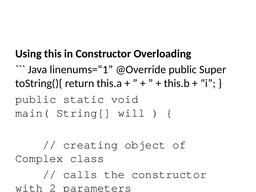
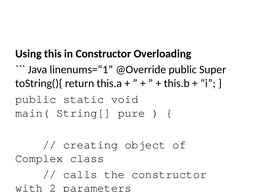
will: will -> pure (132, 113)
